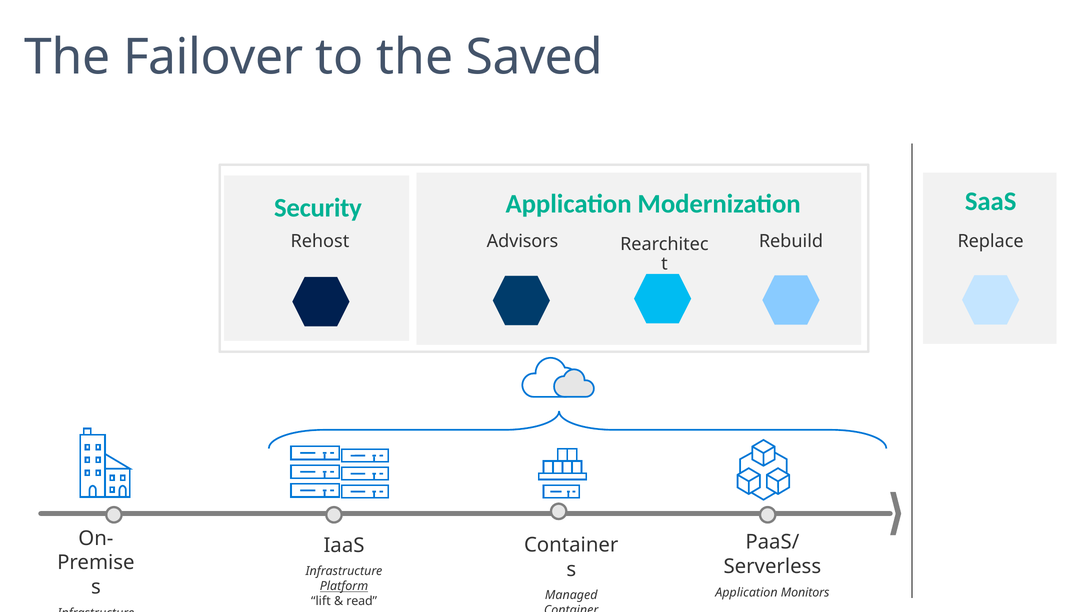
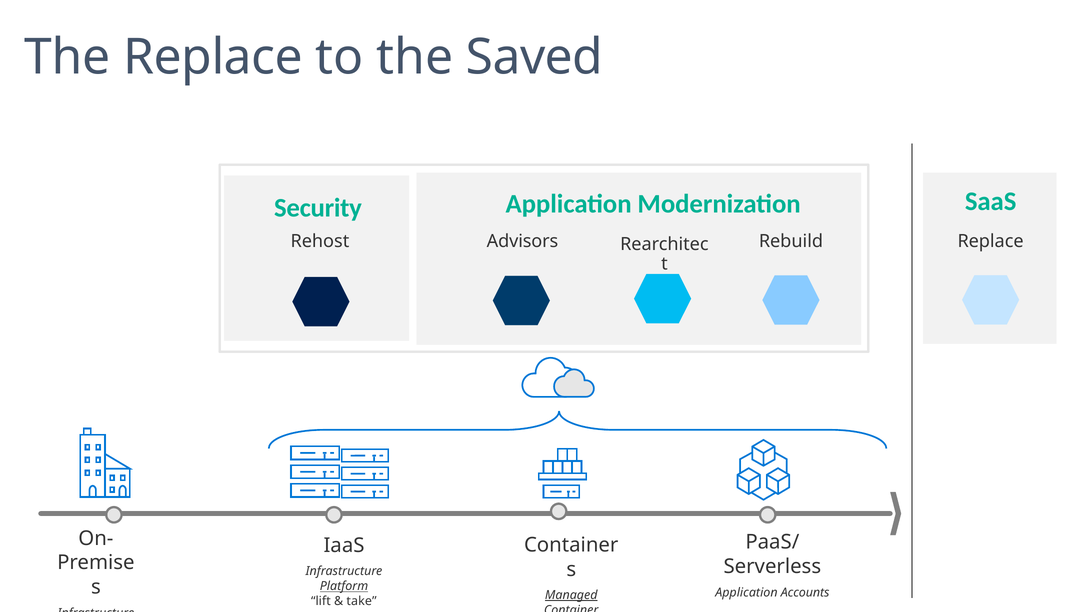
The Failover: Failover -> Replace (213, 58)
Monitors: Monitors -> Accounts (805, 592)
Managed underline: none -> present (571, 595)
read: read -> take (362, 601)
